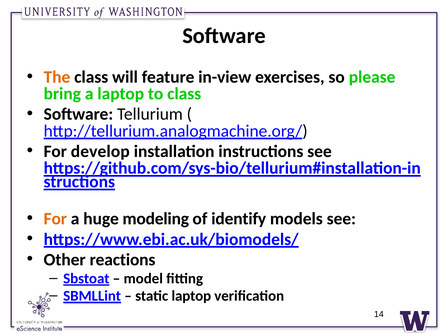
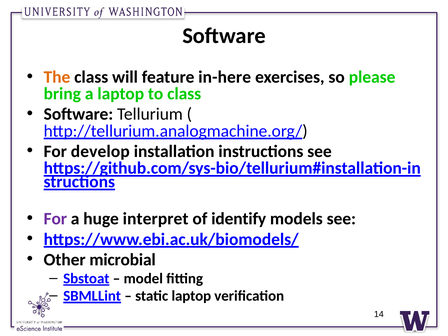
in-view: in-view -> in-here (225, 77)
For colour: orange -> purple (55, 219)
modeling: modeling -> interpret (156, 219)
reactions: reactions -> microbial (123, 260)
